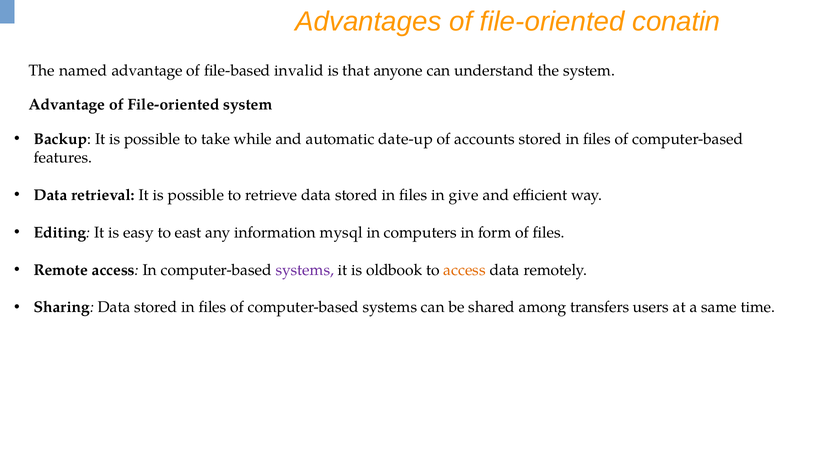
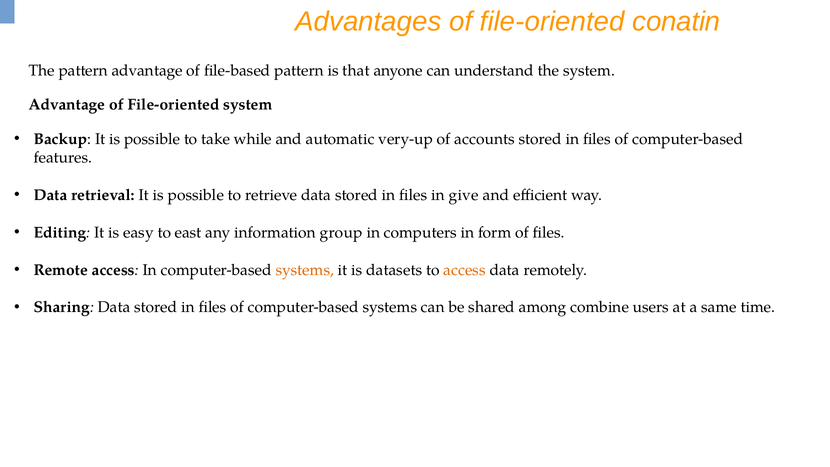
The named: named -> pattern (83, 70)
file-based invalid: invalid -> pattern (299, 70)
date-up: date-up -> very-up (406, 139)
mysql: mysql -> group (341, 232)
systems colour: purple -> orange (305, 270)
oldbook: oldbook -> datasets (394, 270)
transfers: transfers -> combine (600, 307)
